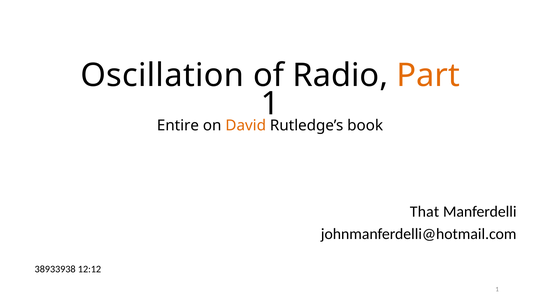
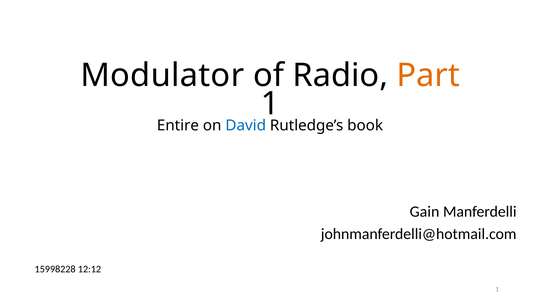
Oscillation: Oscillation -> Modulator (162, 76)
David colour: orange -> blue (246, 126)
That: That -> Gain (425, 212)
38933938: 38933938 -> 15998228 (55, 270)
